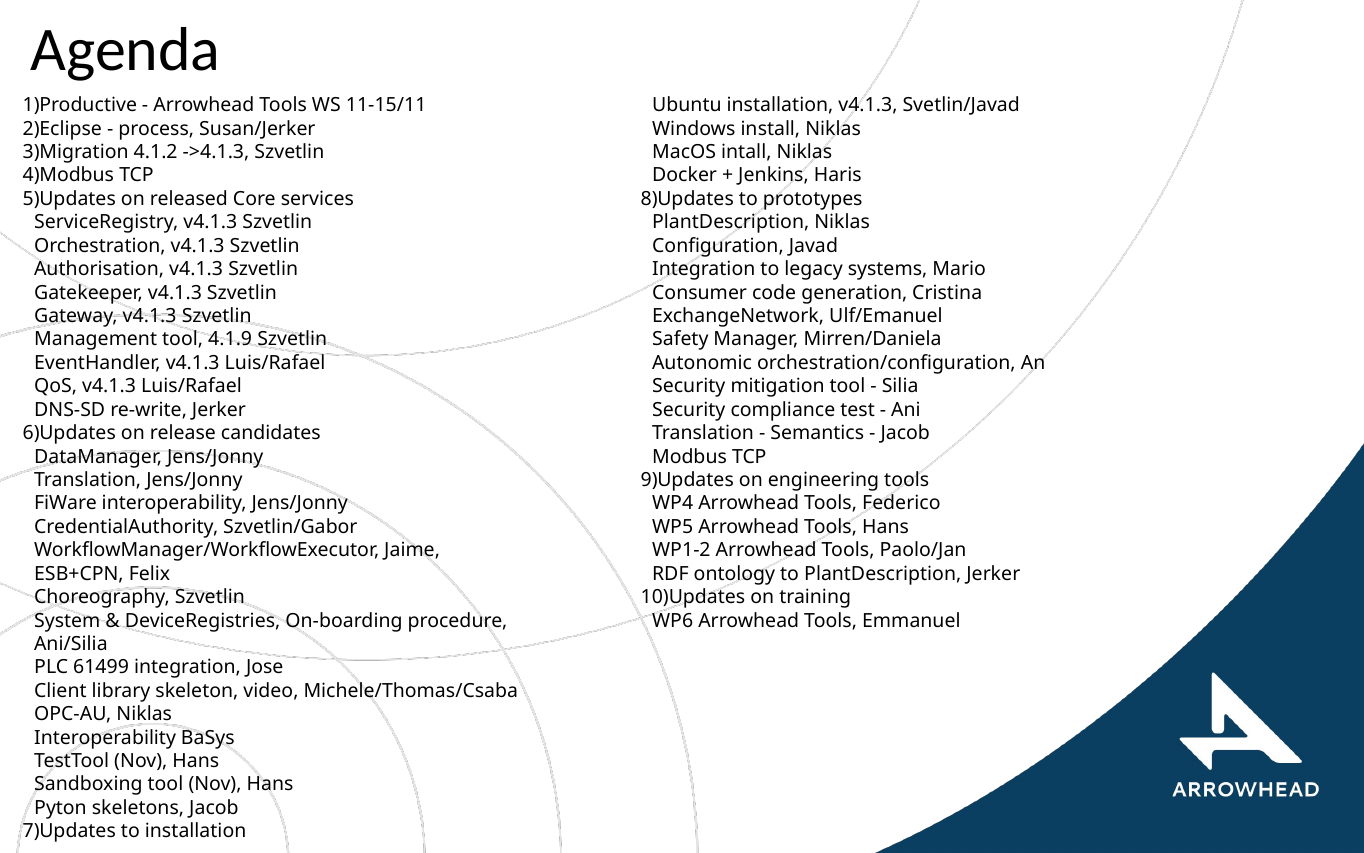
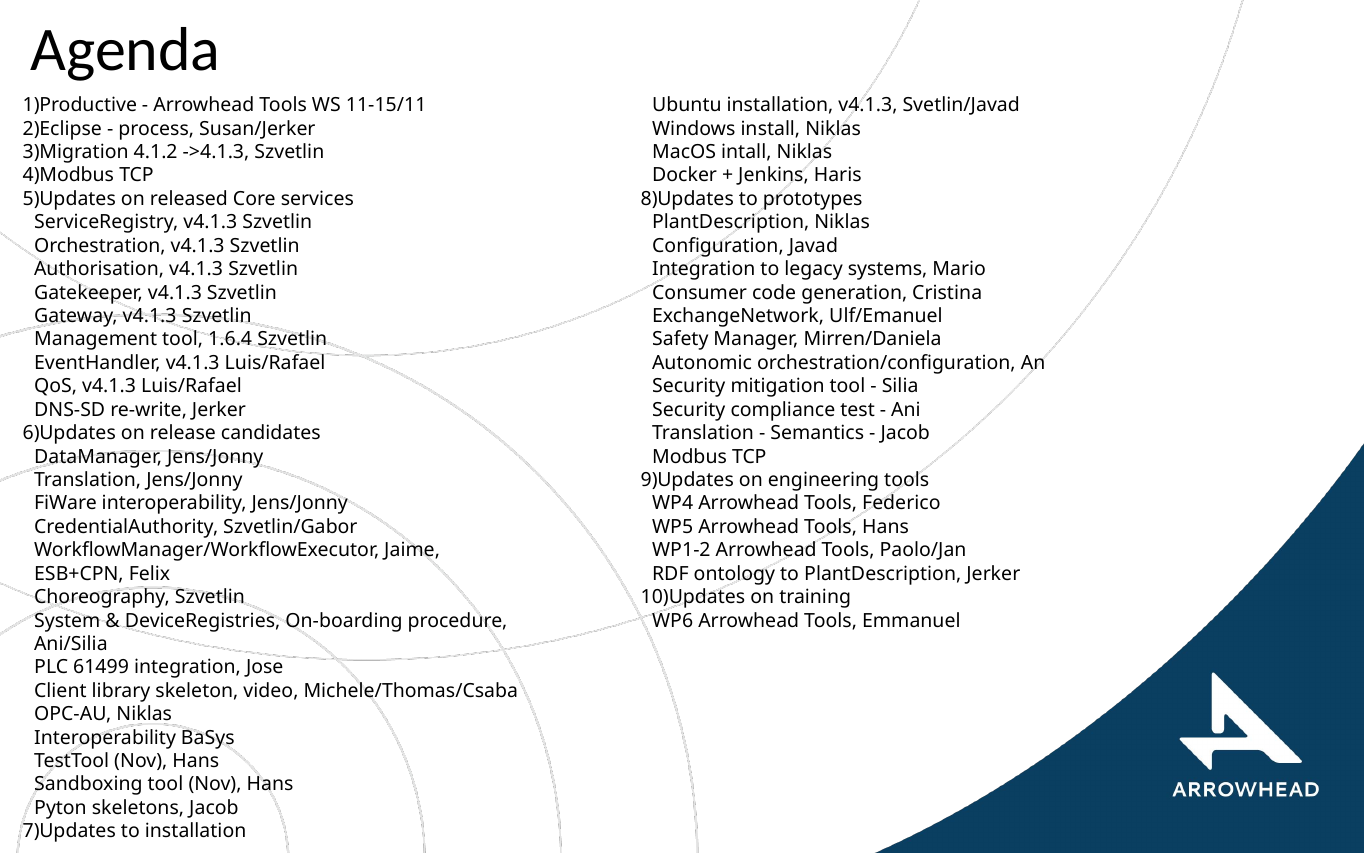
4.1.9: 4.1.9 -> 1.6.4 (230, 339)
